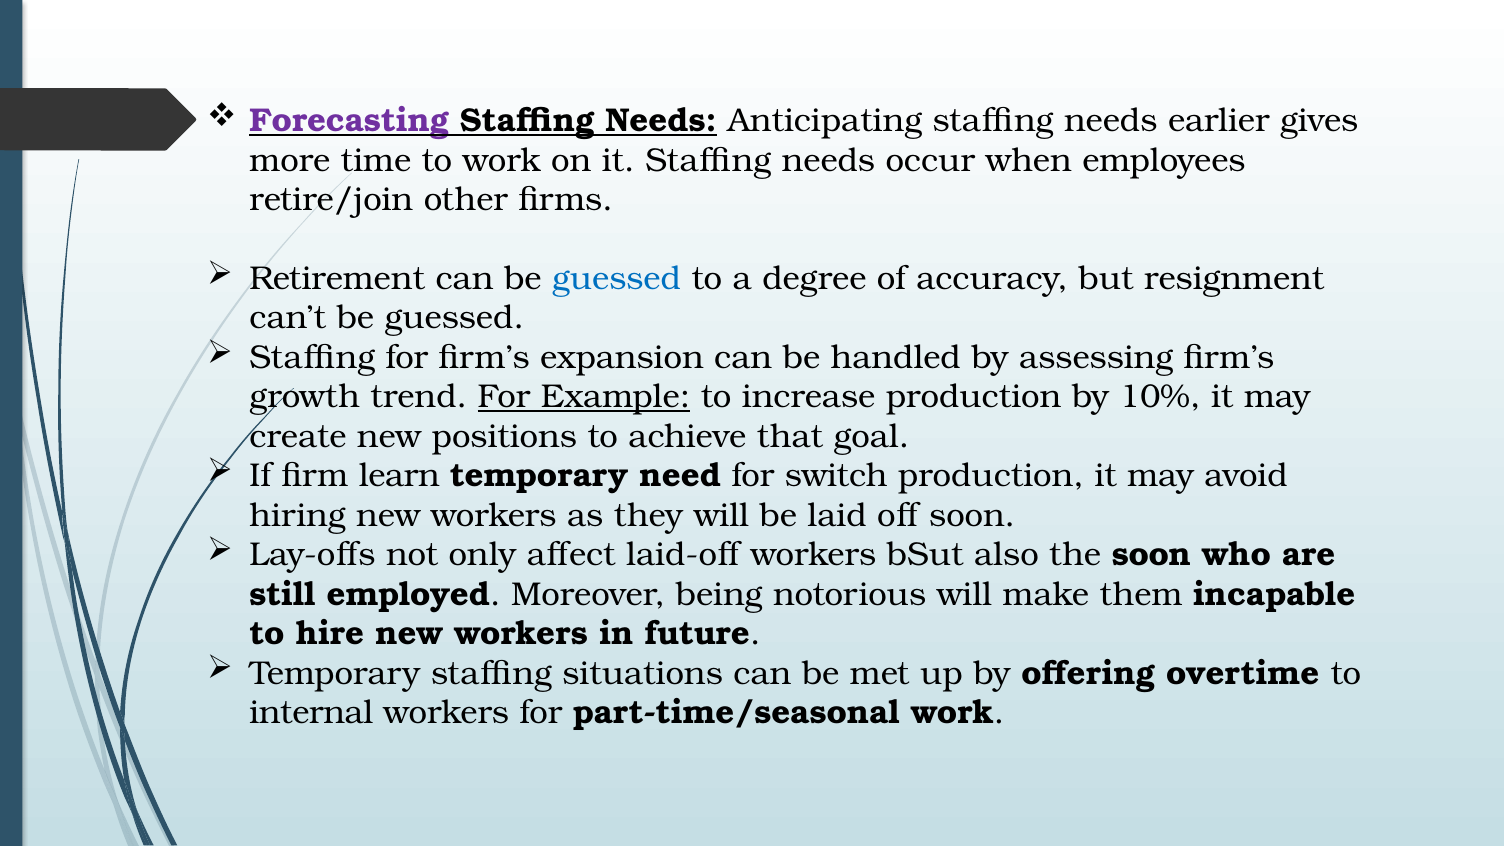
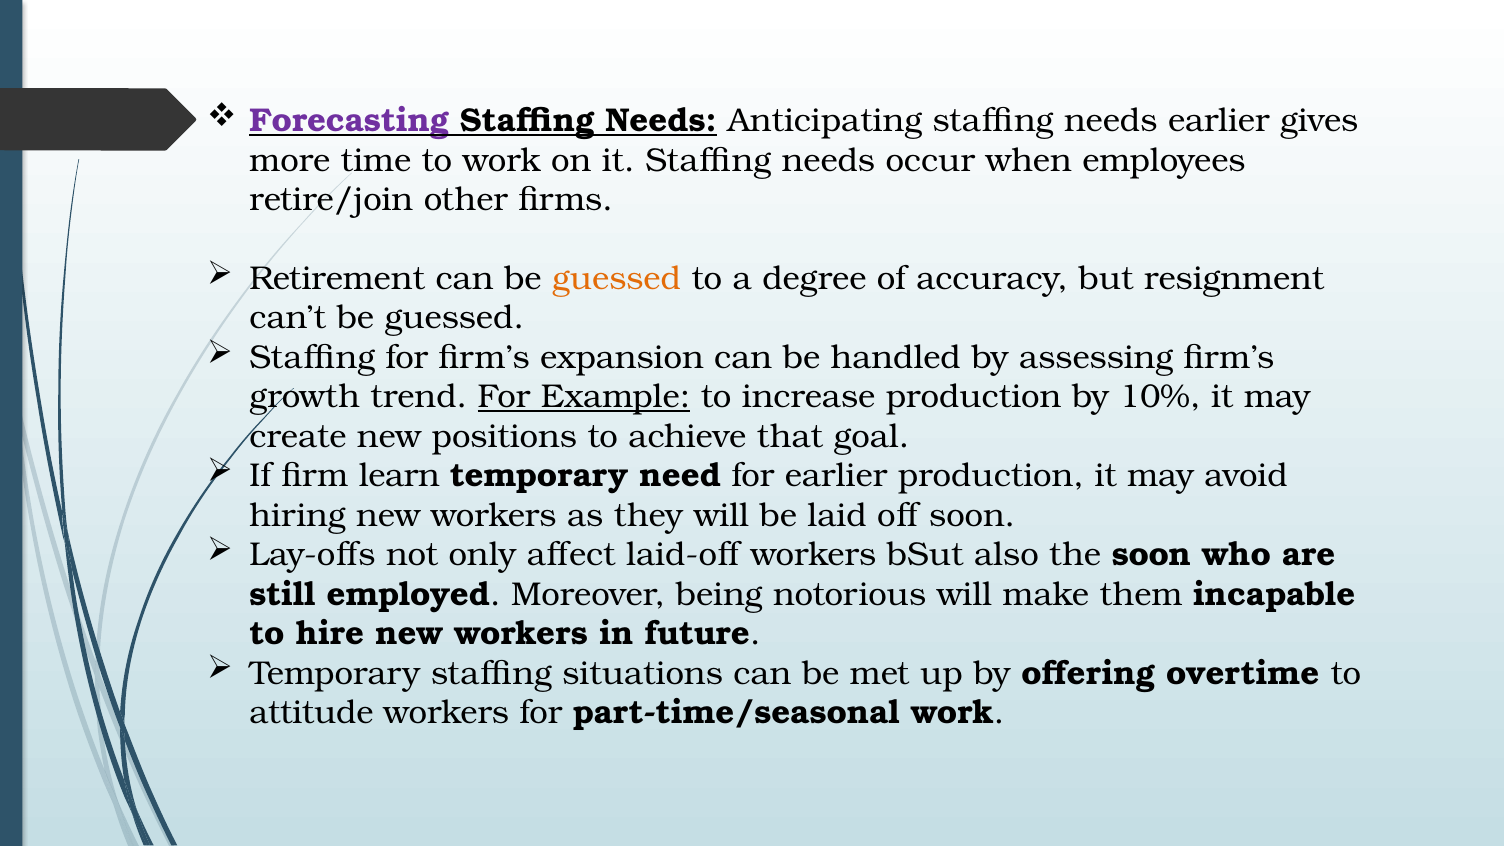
guessed colour: blue -> orange (617, 279)
for switch: switch -> earlier (836, 476)
internal: internal -> attitude (311, 713)
